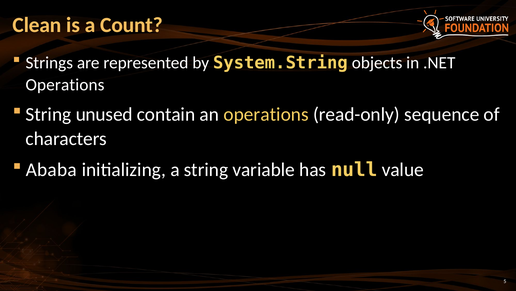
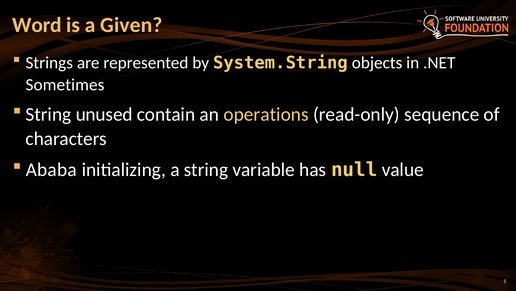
Clean: Clean -> Word (37, 25)
Count: Count -> Given (131, 25)
Operations: Operations -> Sometimes (65, 84)
